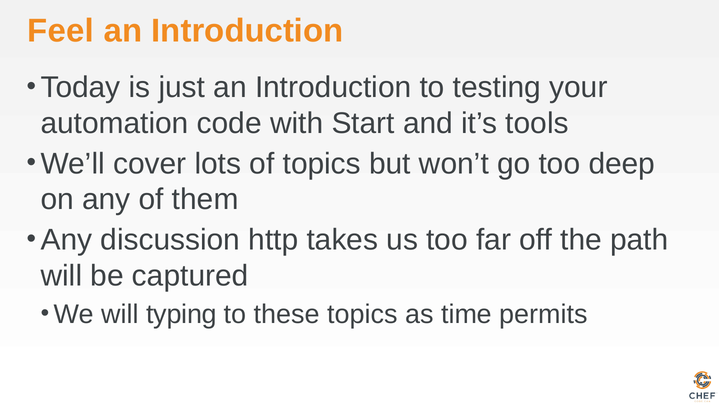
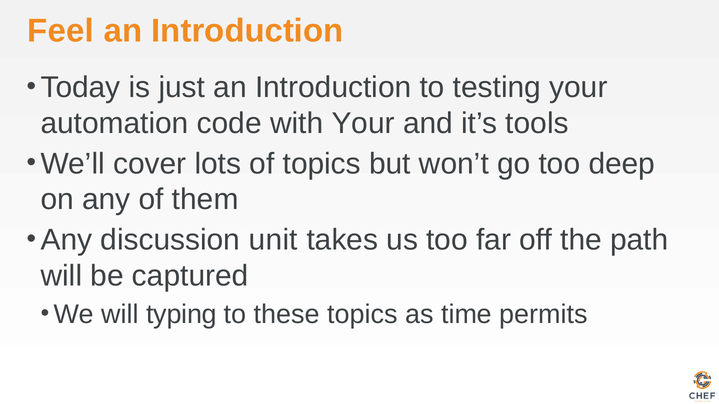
with Start: Start -> Your (363, 123)
http: http -> unit (273, 240)
